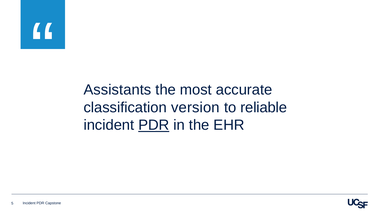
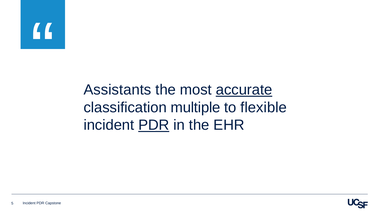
accurate underline: none -> present (244, 90)
version: version -> multiple (196, 108)
reliable: reliable -> flexible (264, 108)
